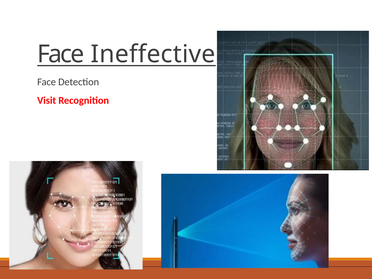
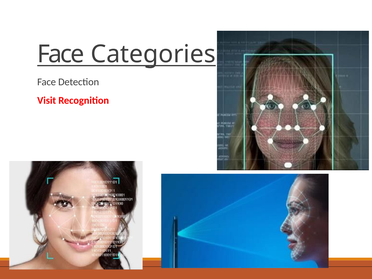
Ineffective: Ineffective -> Categories (153, 54)
